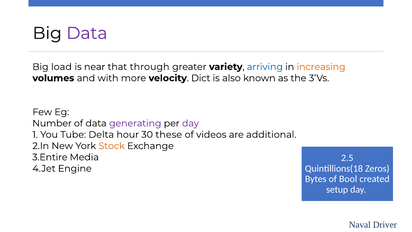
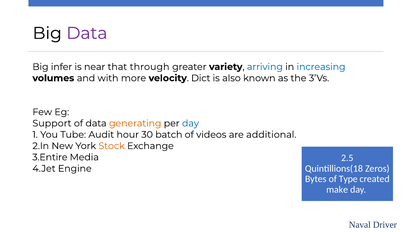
load: load -> infer (62, 67)
increasing colour: orange -> blue (321, 67)
Number: Number -> Support (52, 123)
generating colour: purple -> orange (135, 123)
day colour: purple -> blue (190, 123)
Delta: Delta -> Audit (101, 134)
these: these -> batch (169, 134)
Bool: Bool -> Type (348, 179)
setup: setup -> make (337, 189)
